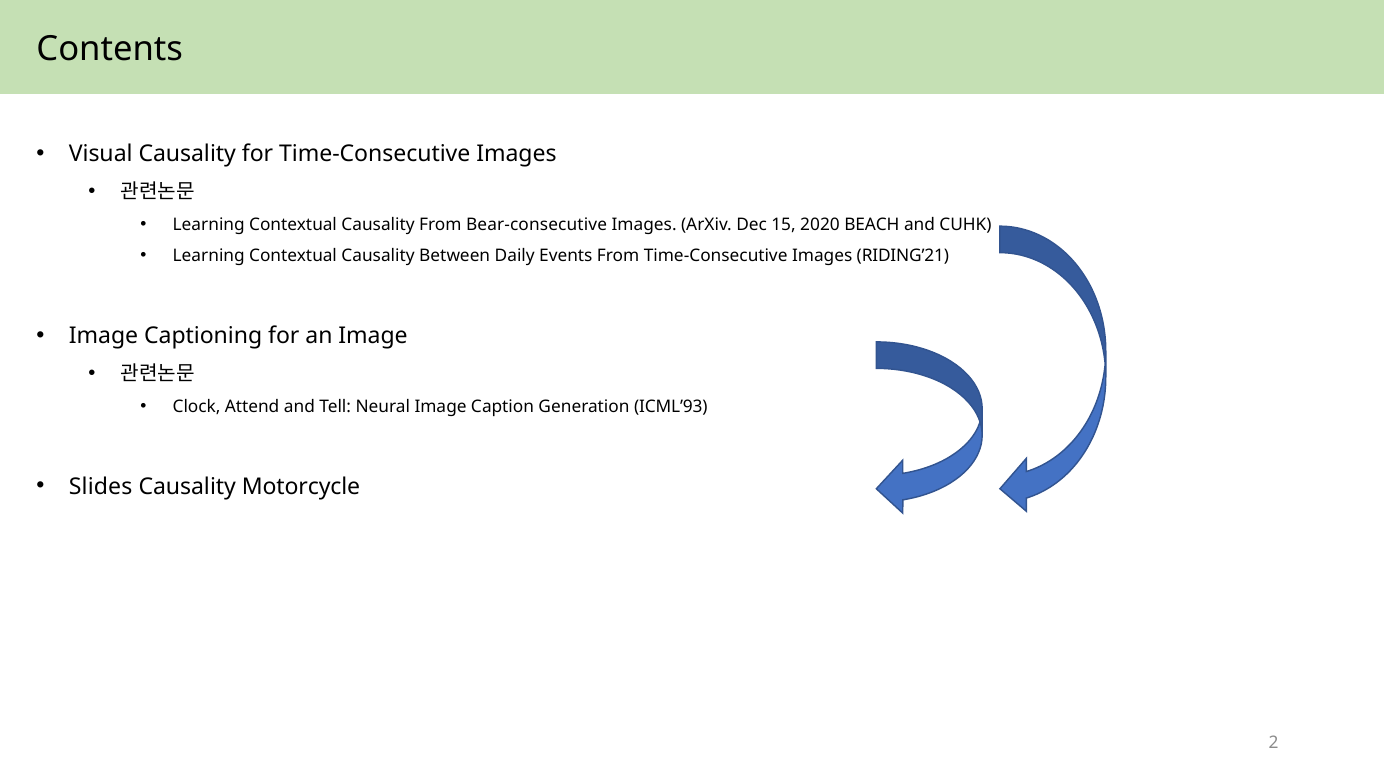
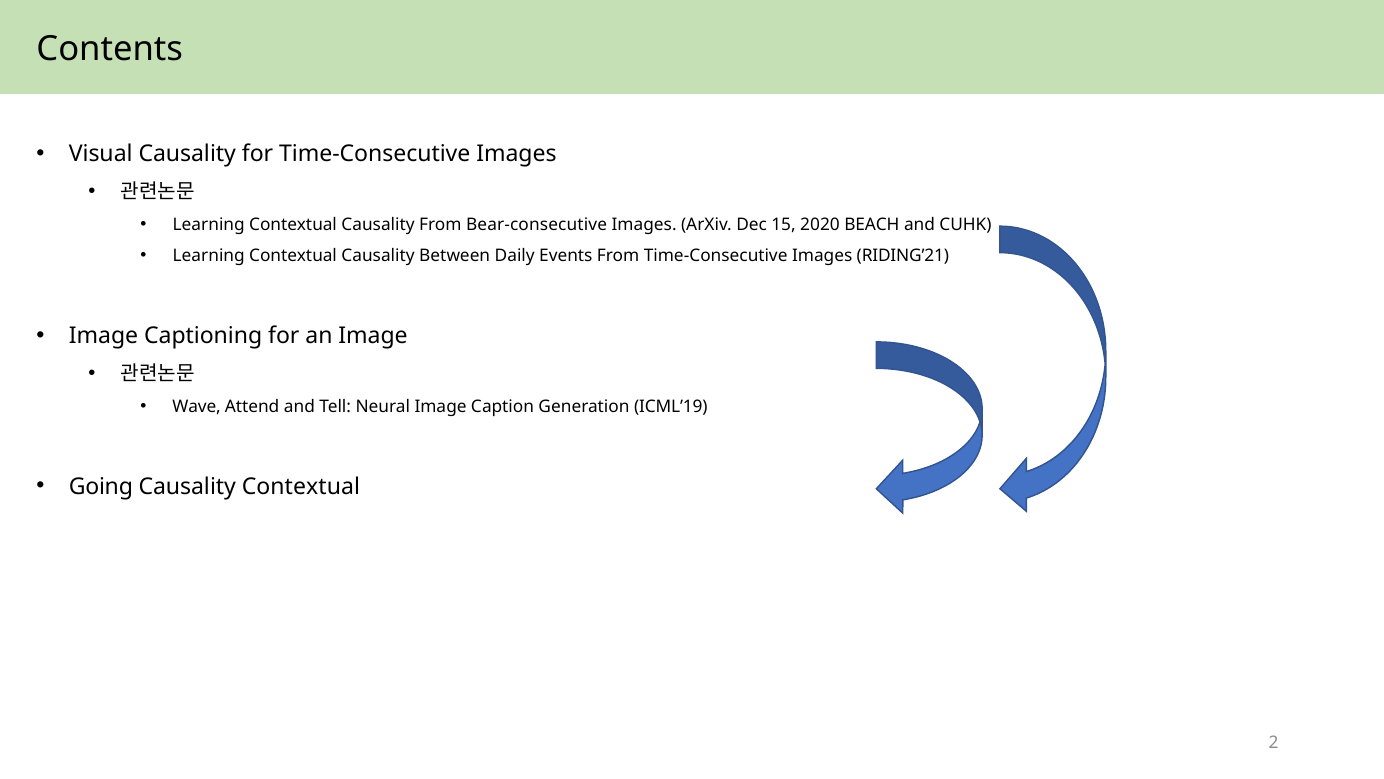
Clock: Clock -> Wave (197, 406)
ICML’93: ICML’93 -> ICML’19 (671, 406)
Slides: Slides -> Going (101, 486)
Causality Motorcycle: Motorcycle -> Contextual (301, 486)
